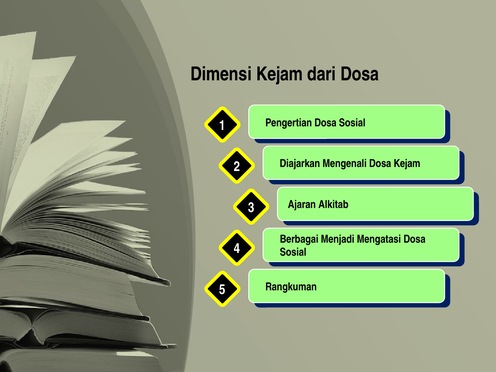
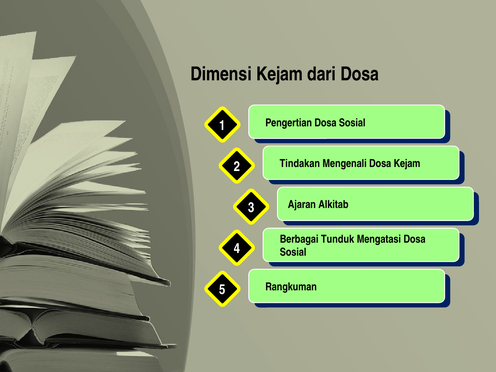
Diajarkan: Diajarkan -> Tindakan (300, 163)
Menjadi: Menjadi -> Tunduk (338, 239)
